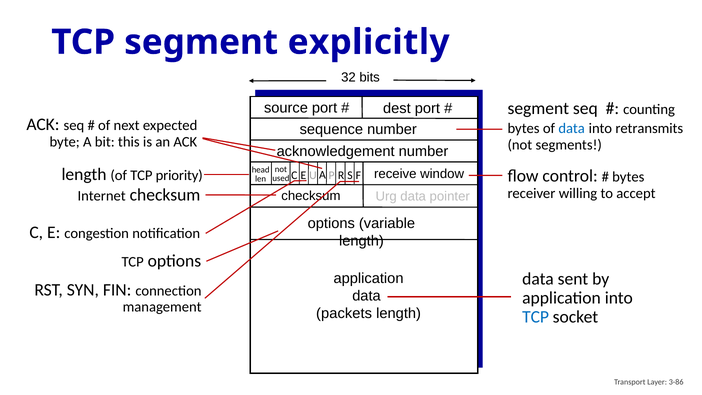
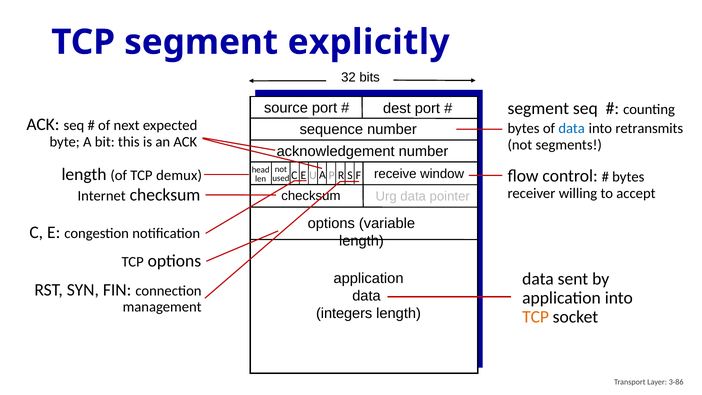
priority: priority -> demux (179, 175)
packets: packets -> integers (344, 313)
TCP colour: blue -> orange (536, 317)
